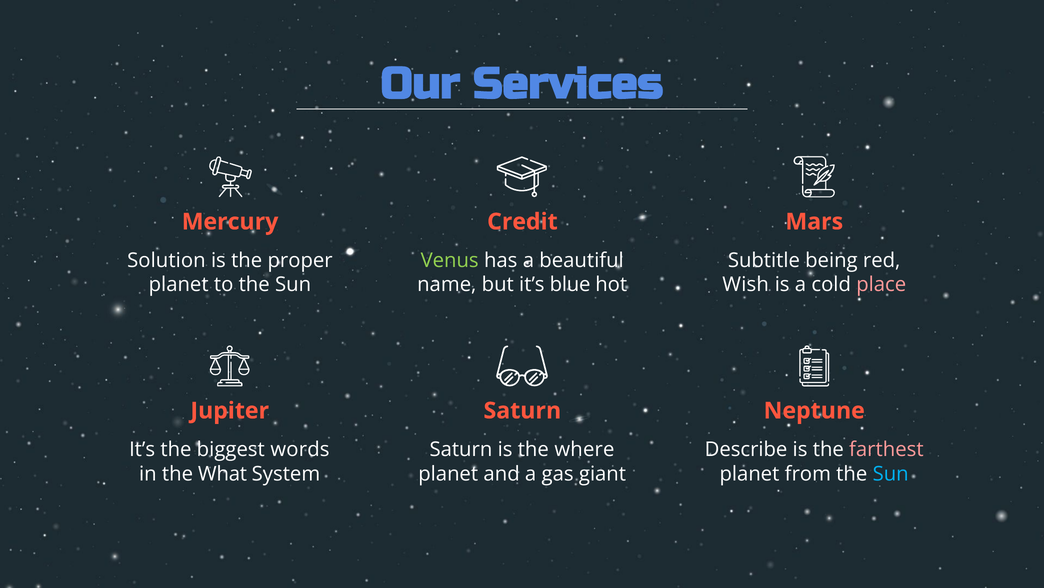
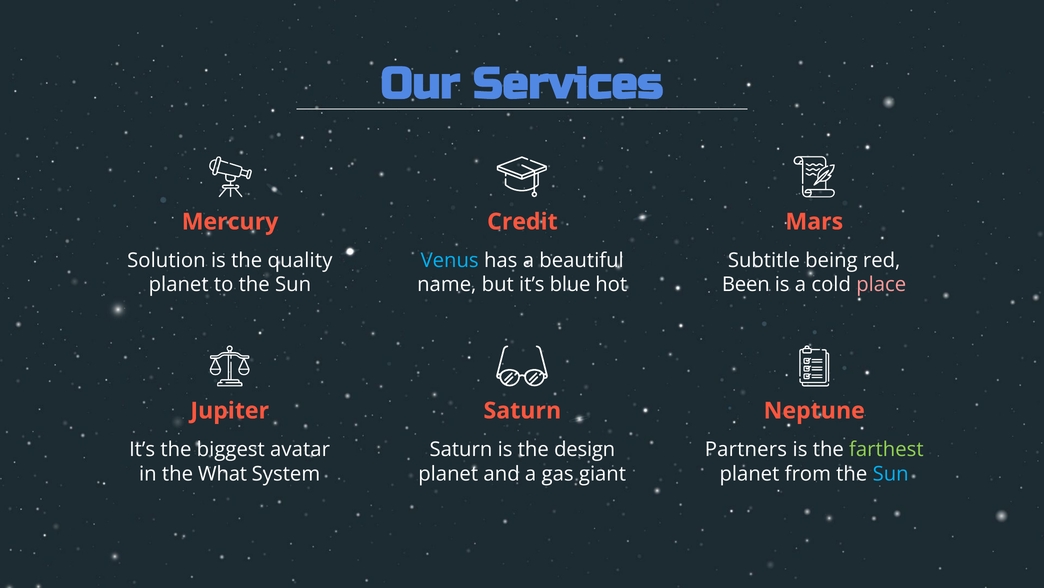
proper: proper -> quality (300, 260)
Venus colour: light green -> light blue (450, 260)
Wish: Wish -> Been (746, 284)
words: words -> avatar (300, 449)
where: where -> design (585, 449)
Describe: Describe -> Partners (746, 449)
farthest colour: pink -> light green (886, 449)
